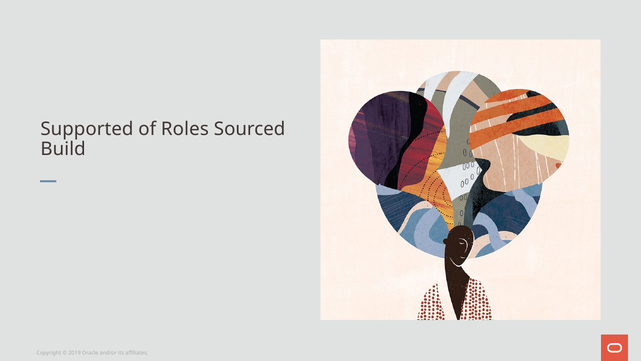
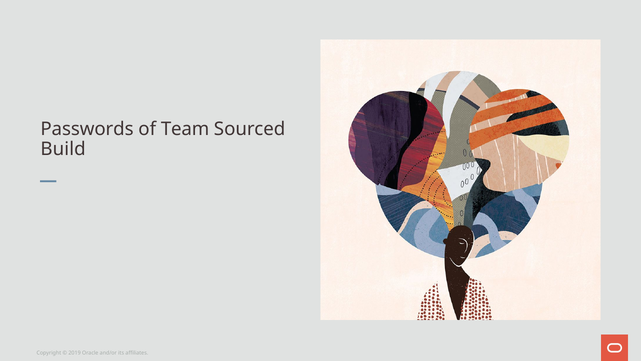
Supported: Supported -> Passwords (87, 129)
Roles: Roles -> Team (185, 129)
